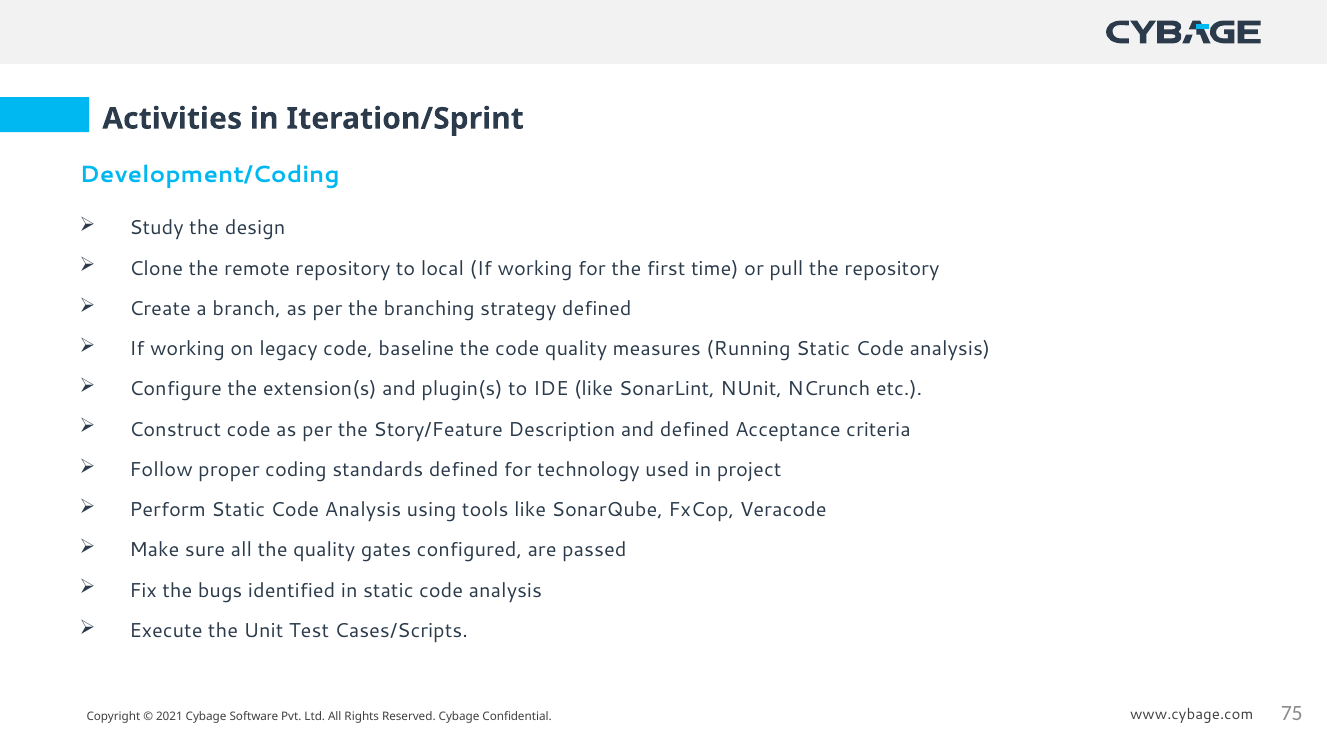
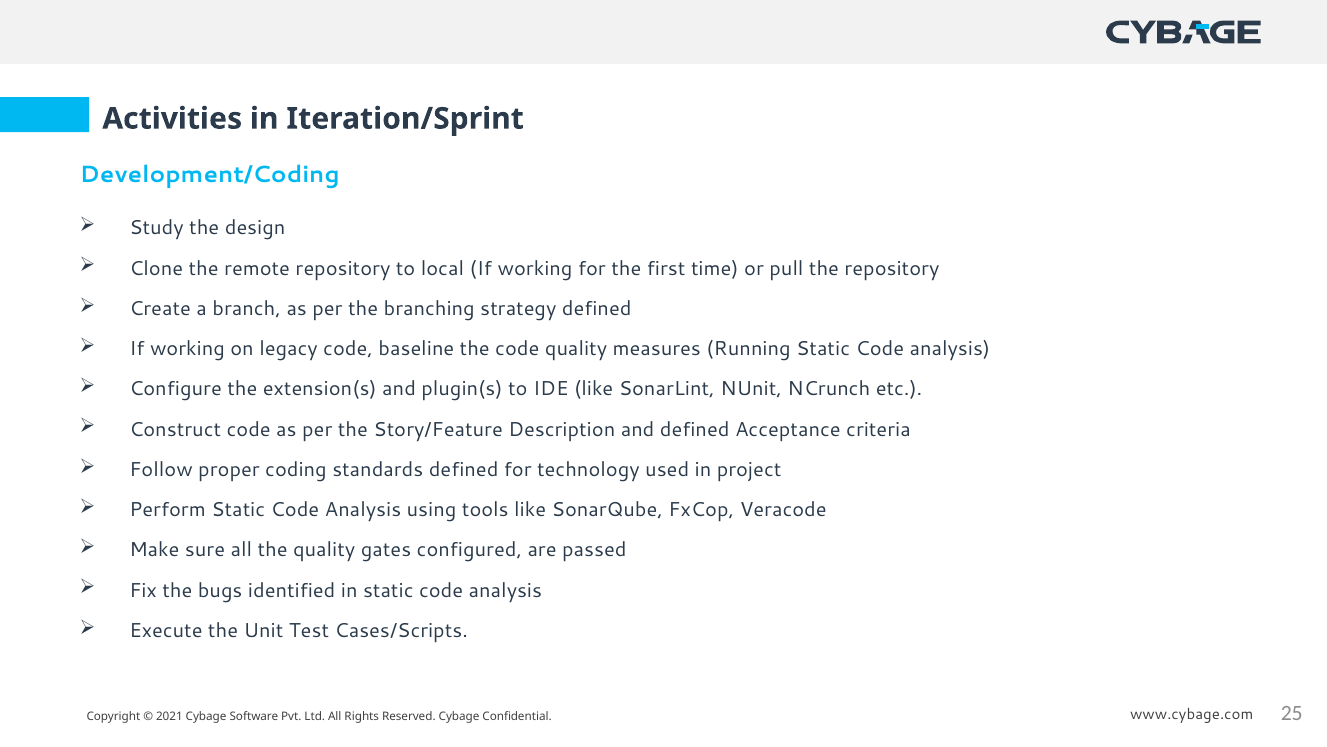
75: 75 -> 25 (1292, 713)
